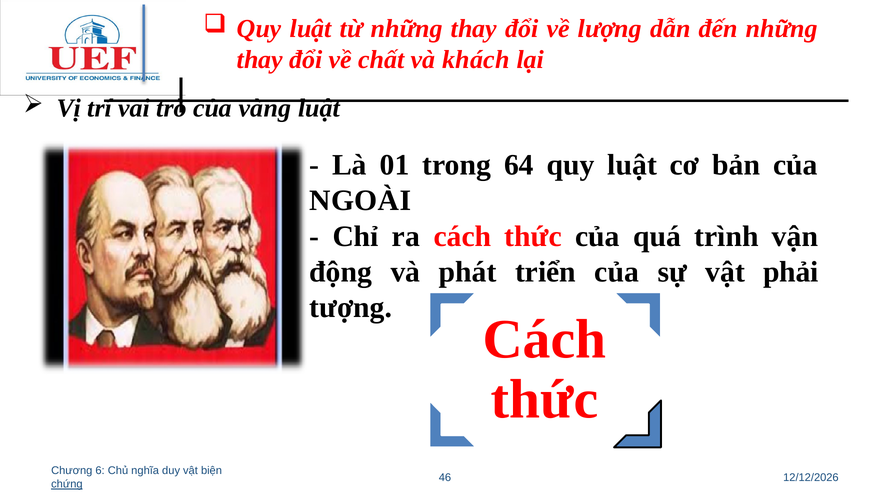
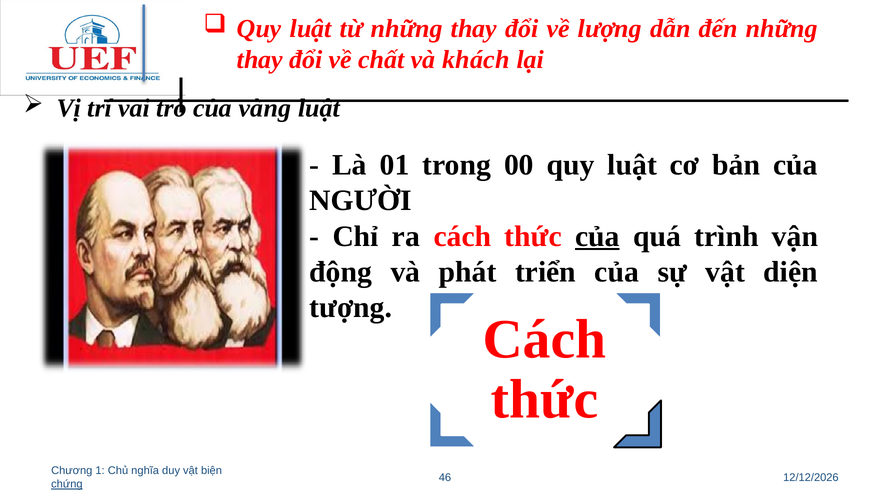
64: 64 -> 00 (519, 165)
NGOÀI: NGOÀI -> NGƯỜI (360, 201)
của underline: none -> present (597, 237)
phải: phải -> diện (791, 272)
6: 6 -> 1 (100, 471)
